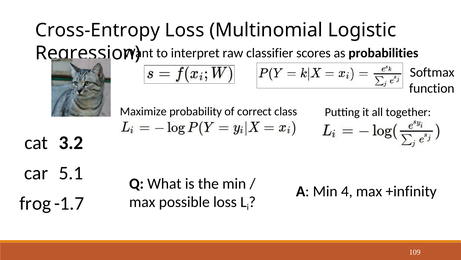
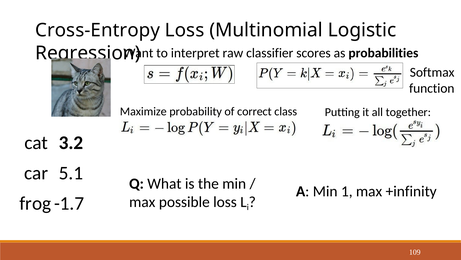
4: 4 -> 1 (347, 191)
